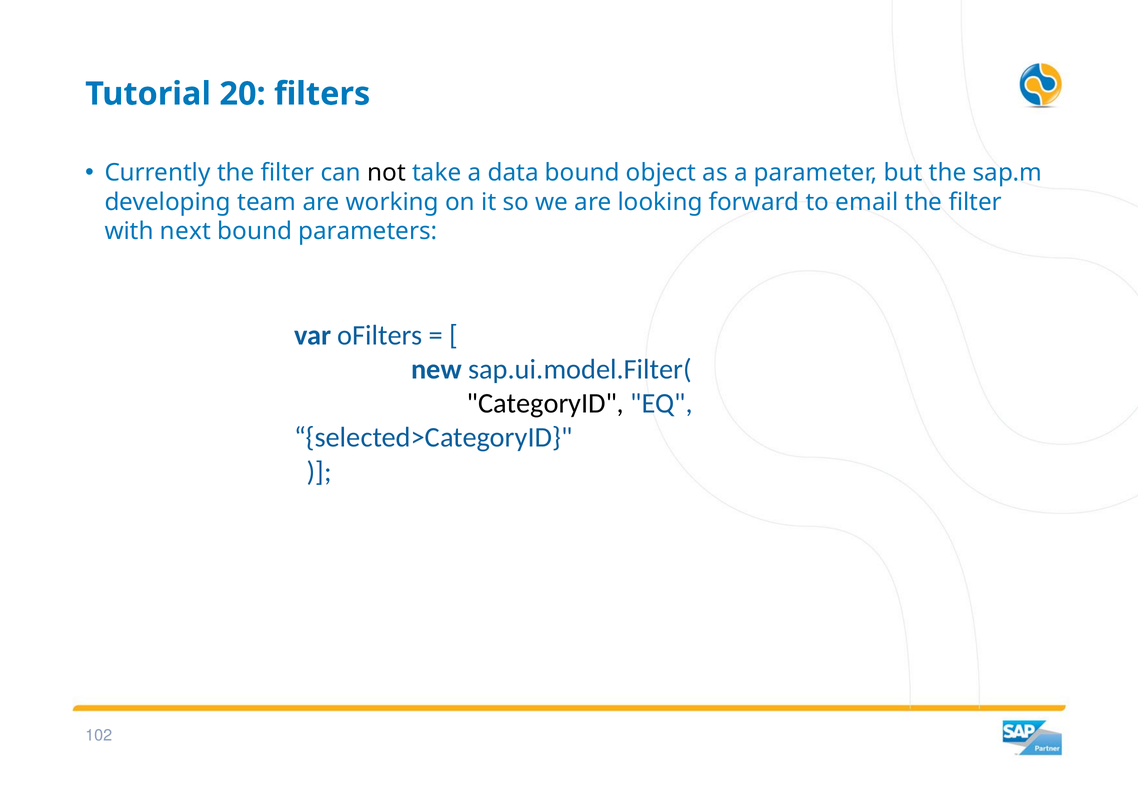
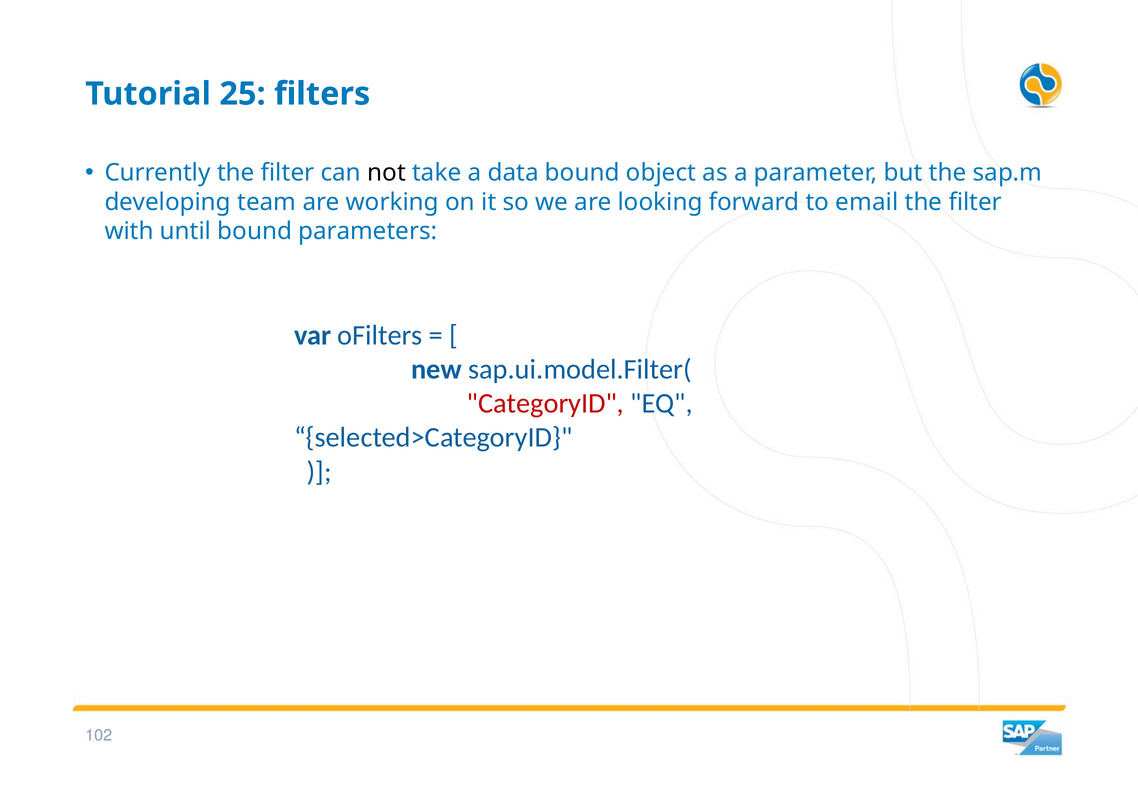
20: 20 -> 25 (243, 94)
next: next -> until (186, 231)
CategoryID colour: black -> red (545, 404)
